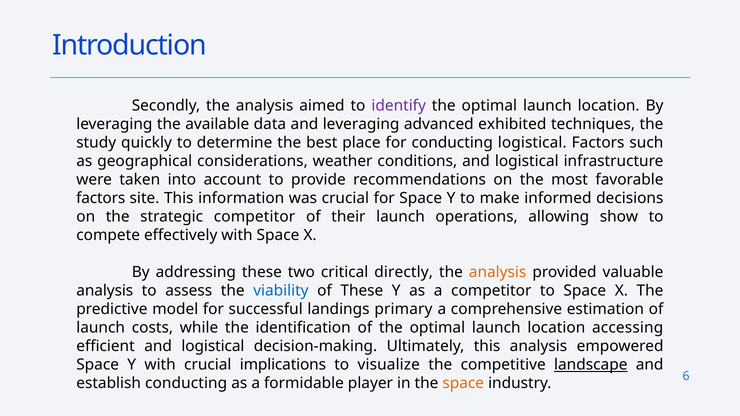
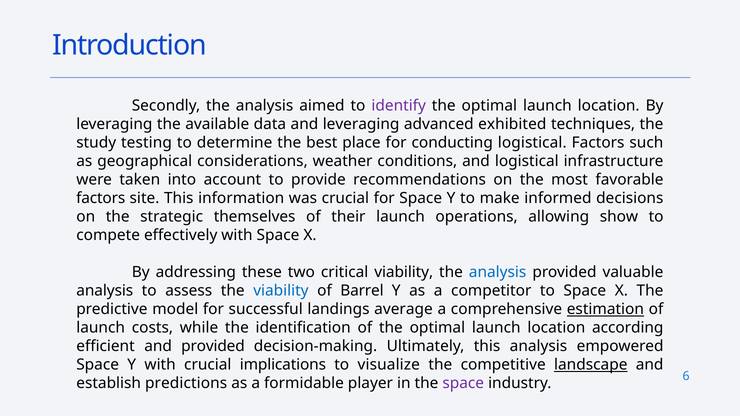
quickly: quickly -> testing (146, 143)
strategic competitor: competitor -> themselves (255, 217)
critical directly: directly -> viability (404, 272)
analysis colour: orange -> blue (498, 272)
of These: These -> Barrel (362, 291)
primary: primary -> average (404, 309)
estimation underline: none -> present (605, 309)
accessing: accessing -> according (628, 328)
efficient and logistical: logistical -> provided (213, 346)
establish conducting: conducting -> predictions (186, 383)
space colour: orange -> purple (463, 383)
